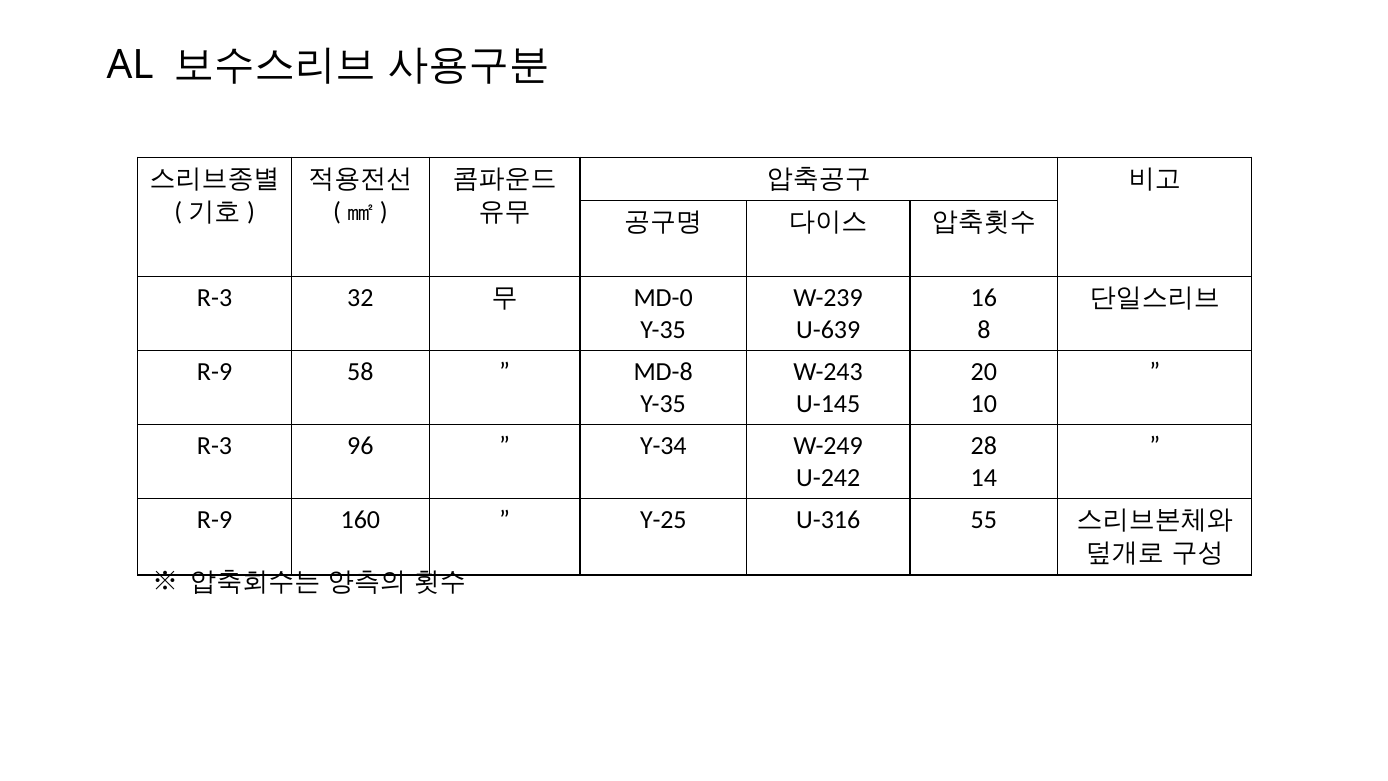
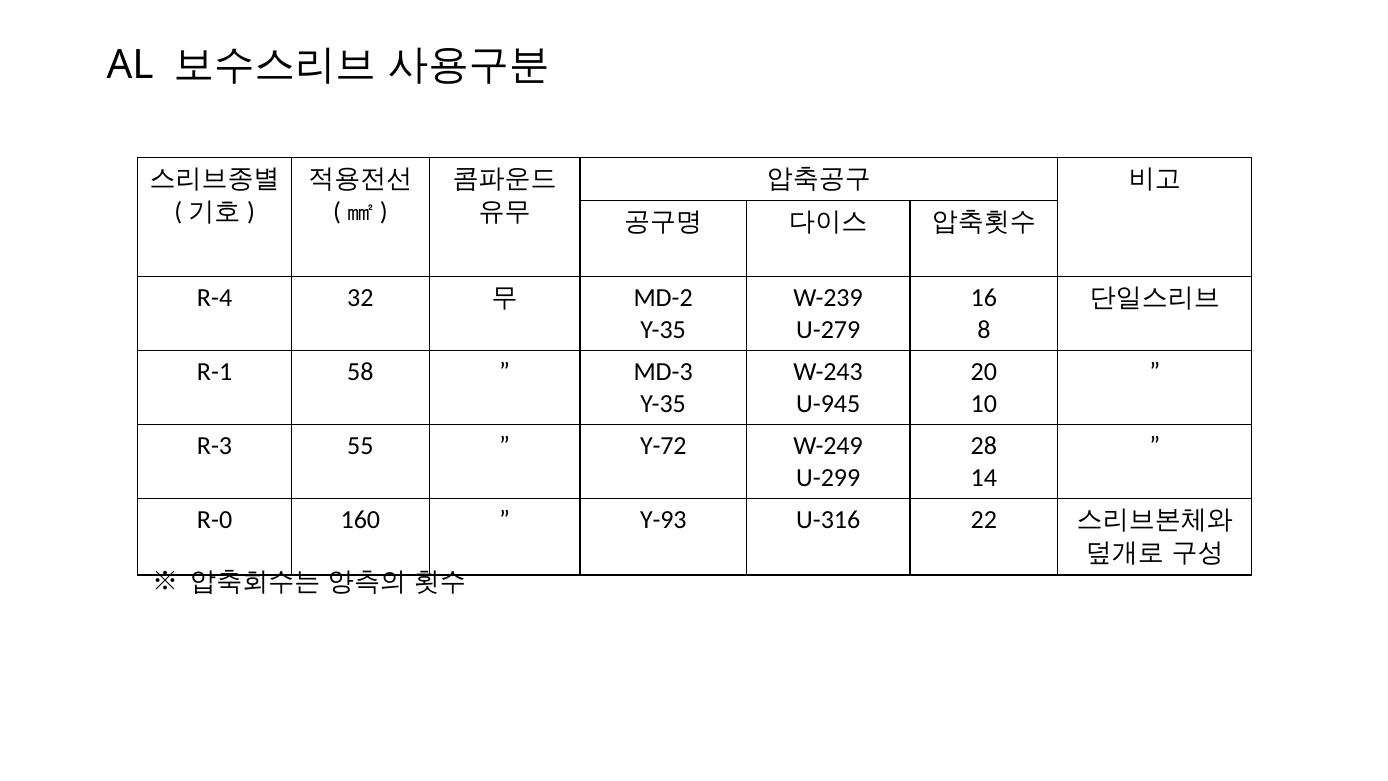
R-3: R-3 -> R-4 (215, 298)
MD-0: MD-0 -> MD-2 (663, 298)
U-639: U-639 -> U-279 (828, 330)
R-9: R-9 -> R-1 (215, 372)
MD-8: MD-8 -> MD-3 (663, 372)
U-145: U-145 -> U-945 (828, 404)
96: 96 -> 55 (360, 446)
Y-34: Y-34 -> Y-72 (663, 446)
U-242: U-242 -> U-299 (828, 478)
R-9: R-9 -> R-0 (215, 520)
Y-25: Y-25 -> Y-93 (663, 520)
55: 55 -> 22 (984, 520)
